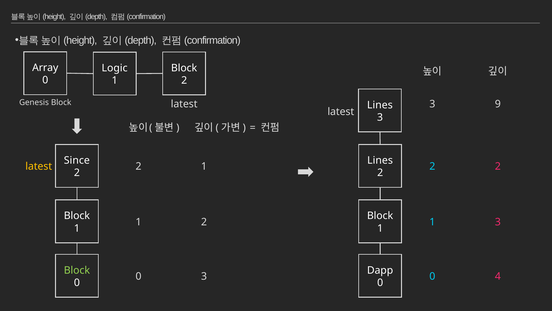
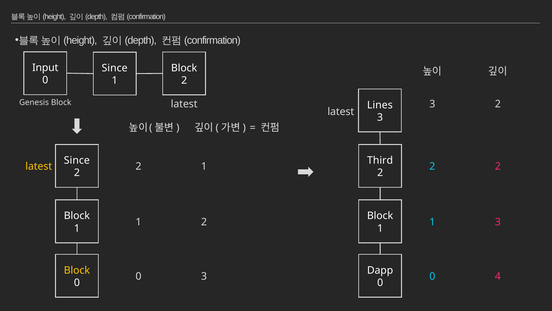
Array: Array -> Input (45, 68)
Logic: Logic -> Since (115, 68)
9: 9 -> 2 (498, 104)
Lines: Lines -> Third (380, 160)
Block colour: light green -> yellow (77, 270)
